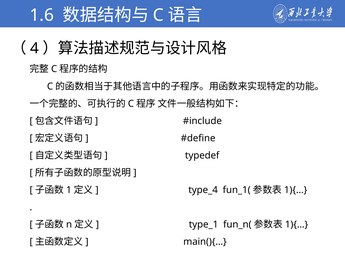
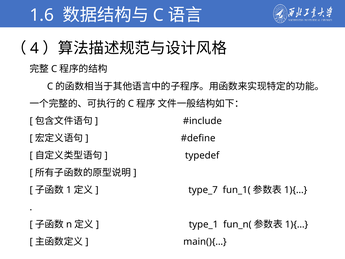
type_4: type_4 -> type_7 (203, 190)
